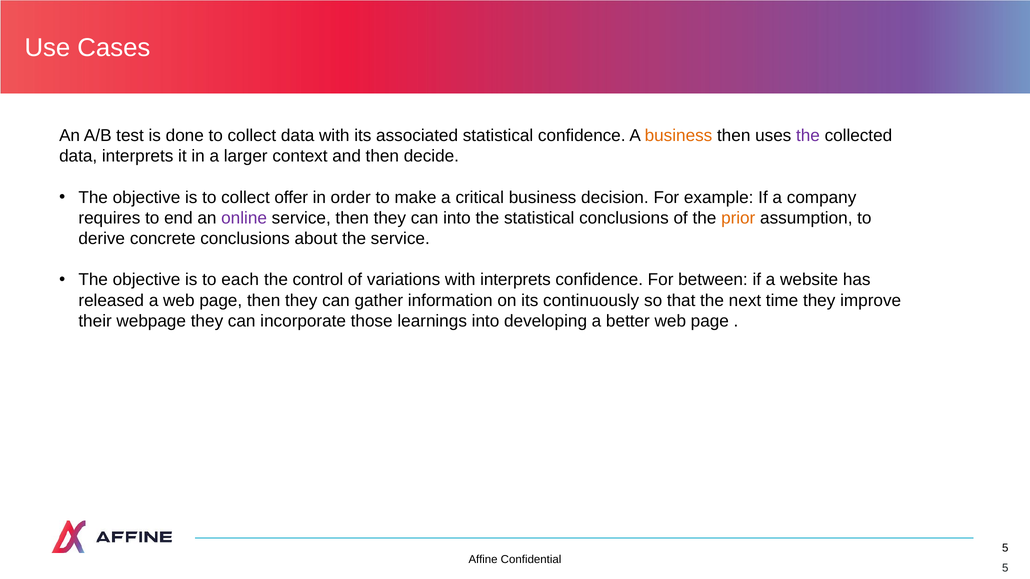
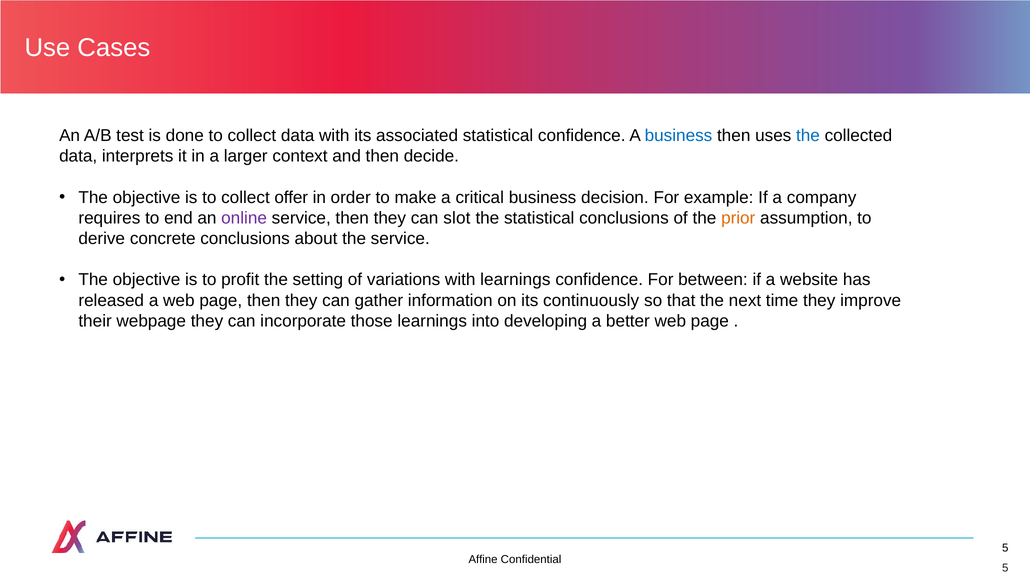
business colour: orange -> blue (678, 136)
the colour: purple -> blue (808, 136)
can into: into -> slot (457, 218)
each: each -> profit (240, 280)
control: control -> setting (318, 280)
with interprets: interprets -> learnings (515, 280)
